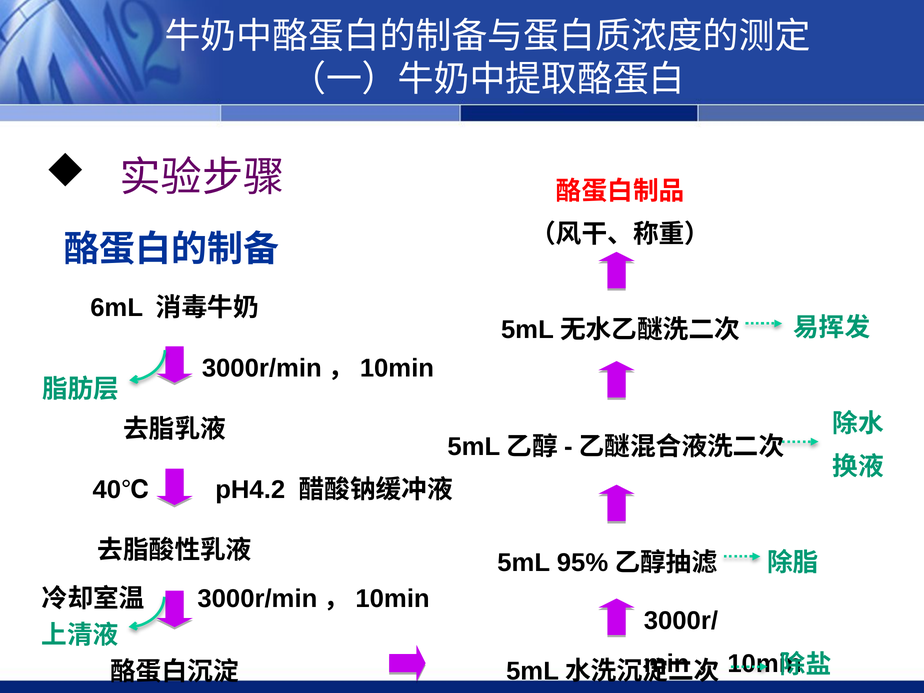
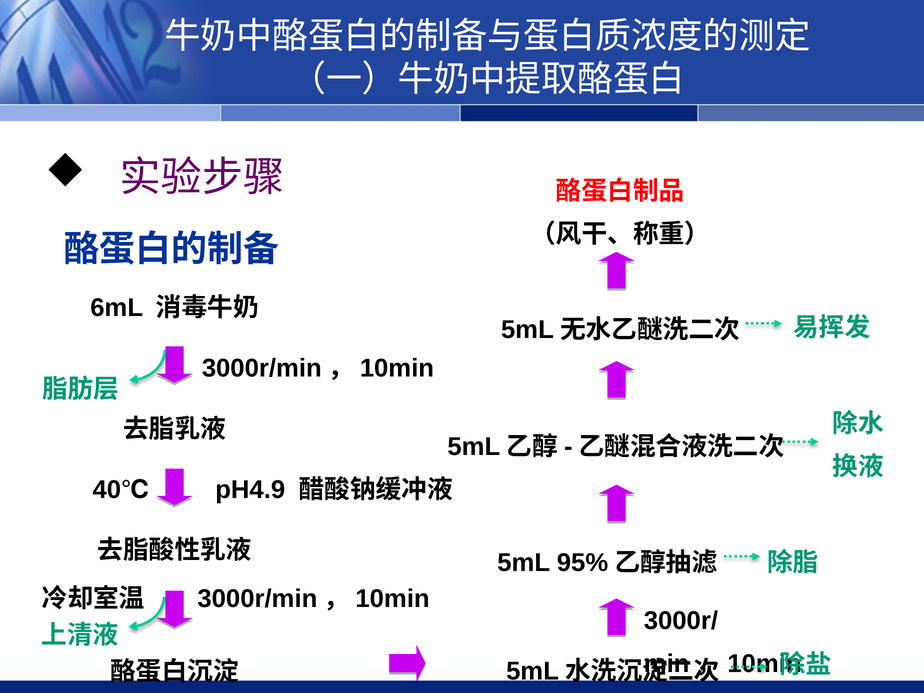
pH4.2: pH4.2 -> pH4.9 (250, 490)
